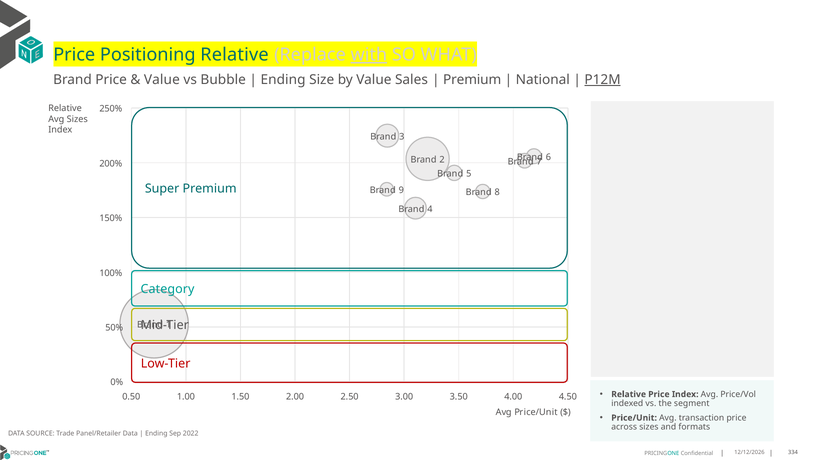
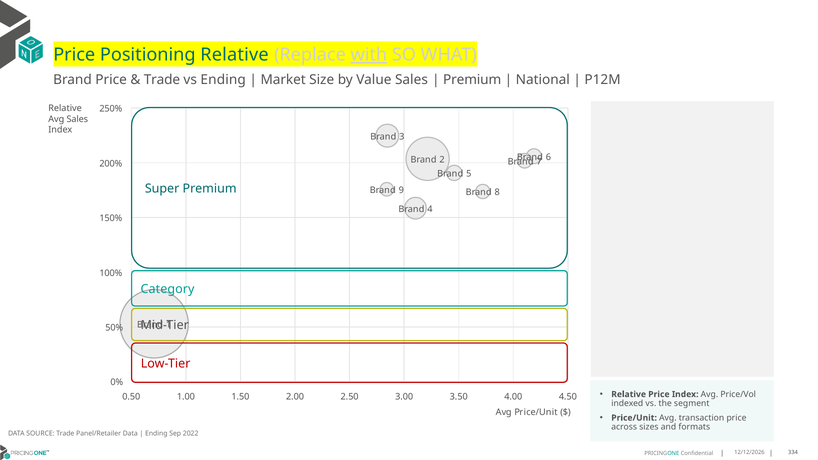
Value: Value -> Trade (162, 80)
vs Bubble: Bubble -> Ending (223, 80)
Ending: Ending -> Market (283, 80)
P12M underline: present -> none (603, 80)
Avg Sizes: Sizes -> Sales (77, 119)
